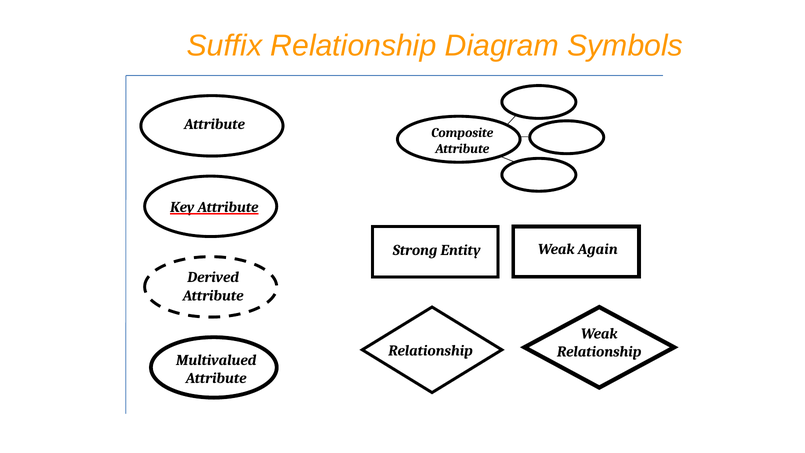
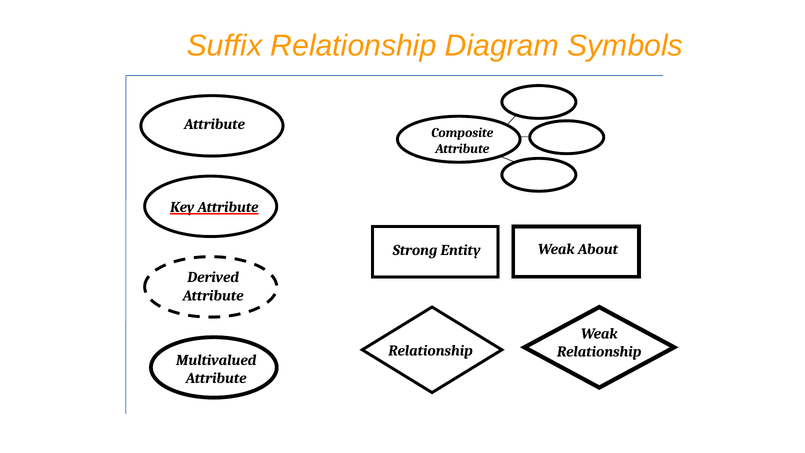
Again: Again -> About (598, 249)
